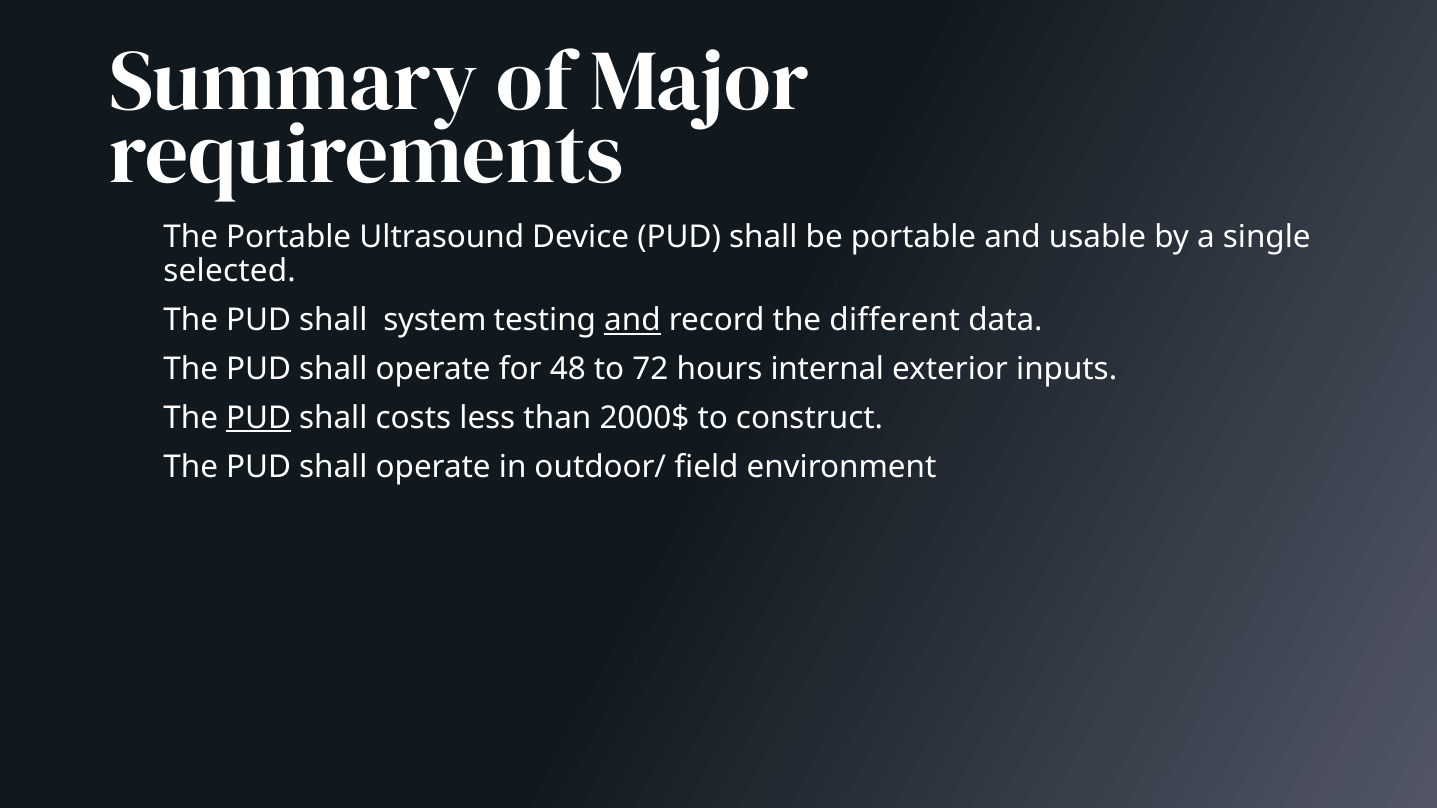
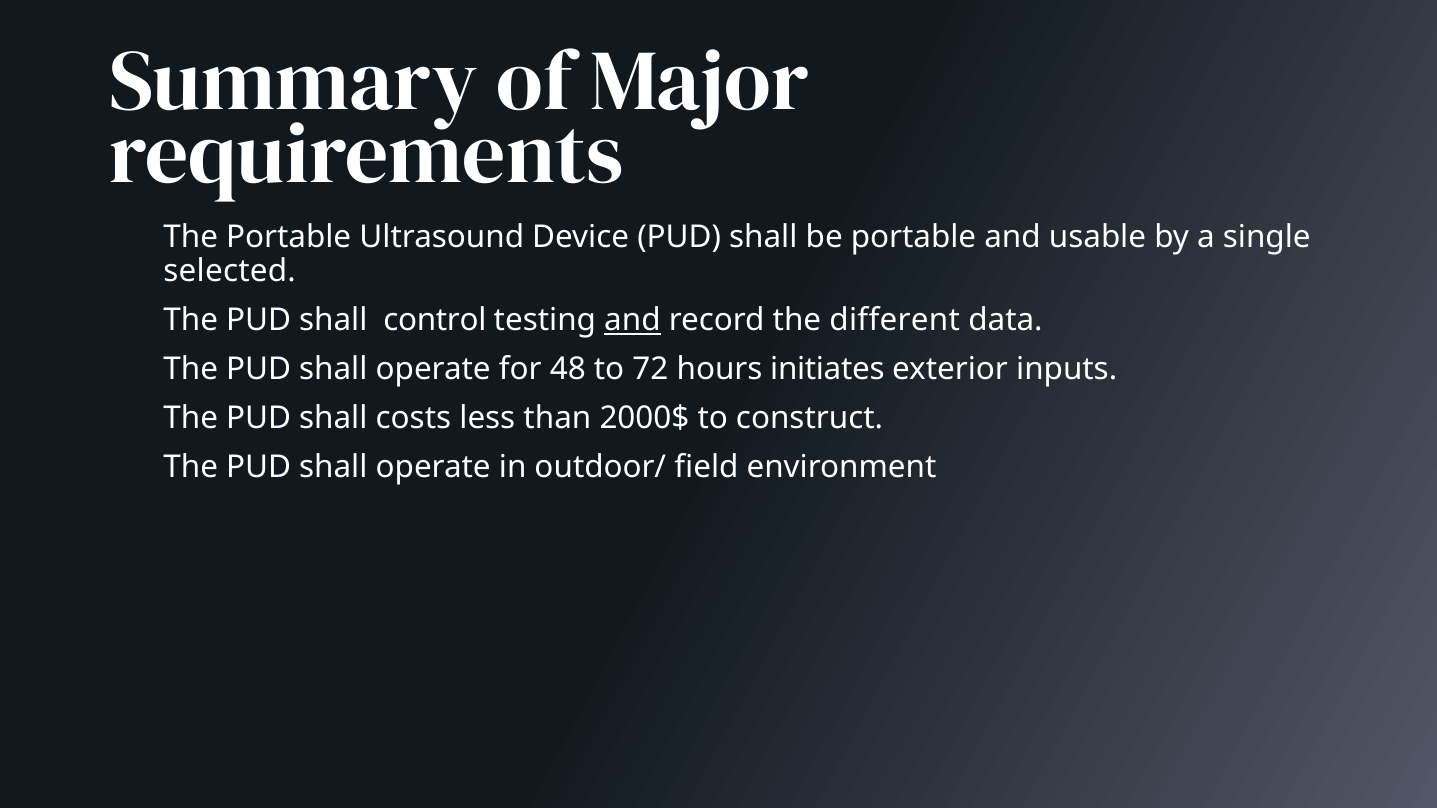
system: system -> control (435, 320)
internal: internal -> initiates (827, 369)
PUD underline: present -> none (259, 418)
